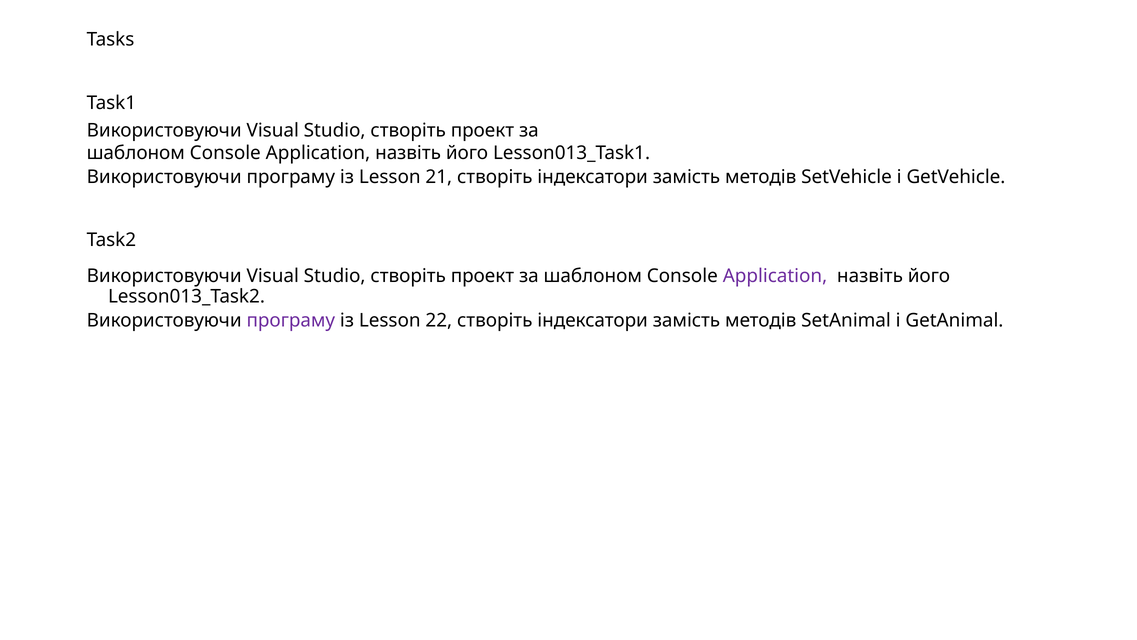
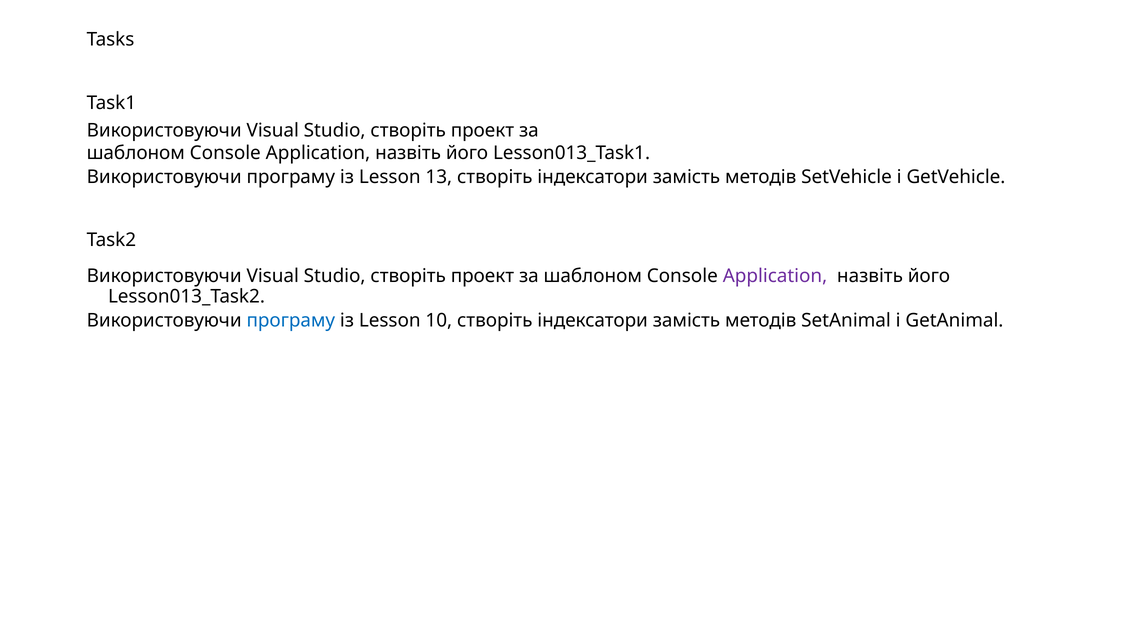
21: 21 -> 13 (439, 177)
програму colour: purple -> blue (291, 320)
22: 22 -> 10 (439, 320)
